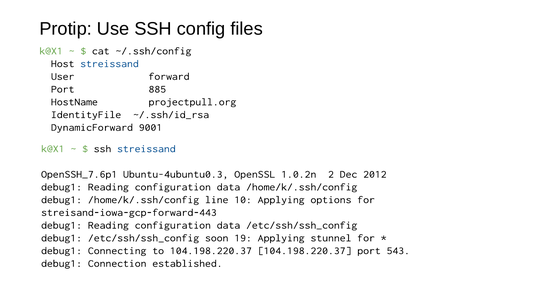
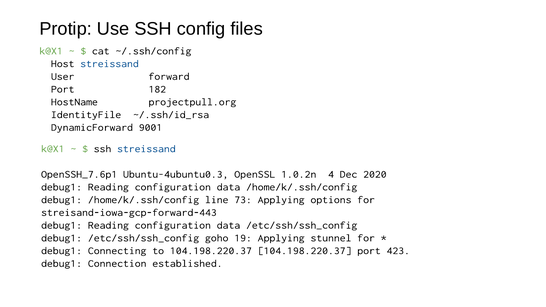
885: 885 -> 182 (157, 89)
2: 2 -> 4 (331, 174)
2012: 2012 -> 2020 (375, 174)
10: 10 -> 73 (243, 200)
soon: soon -> goho (217, 238)
543: 543 -> 423 (398, 251)
